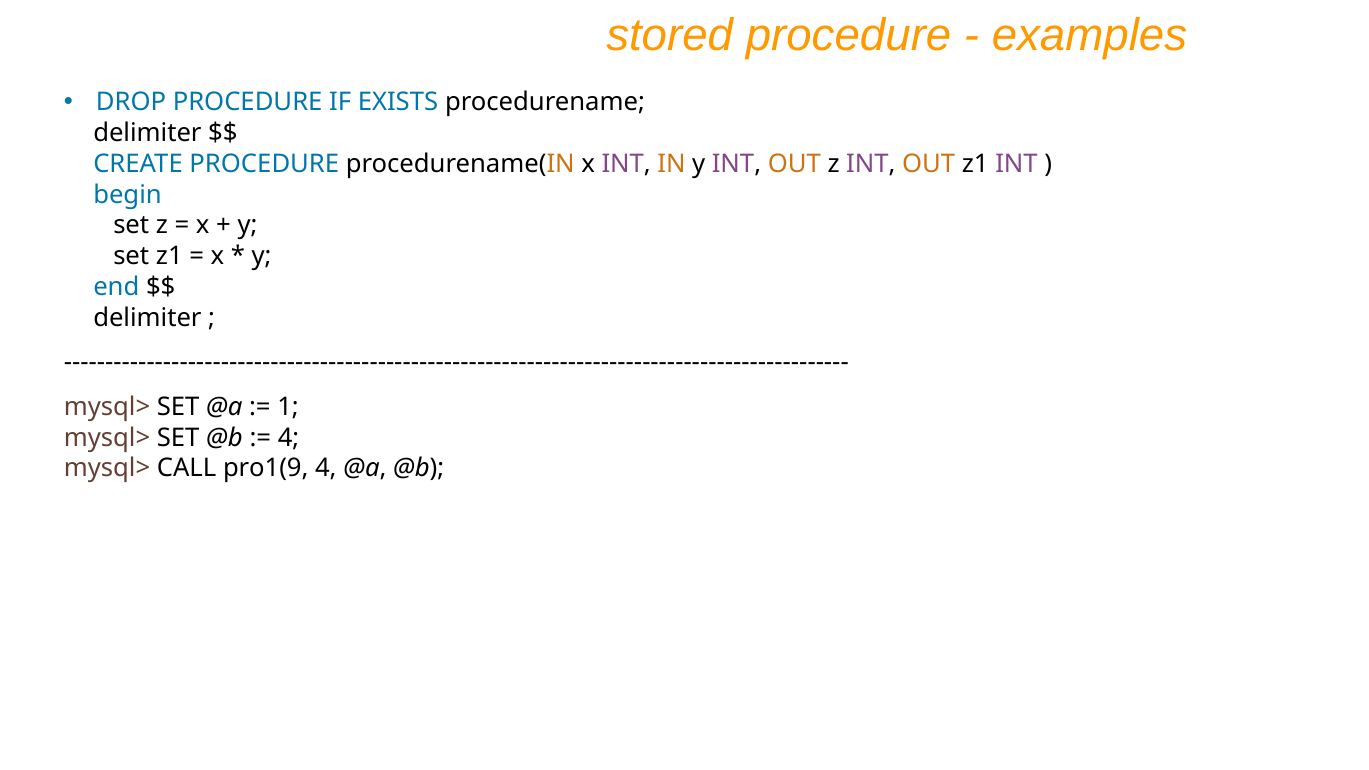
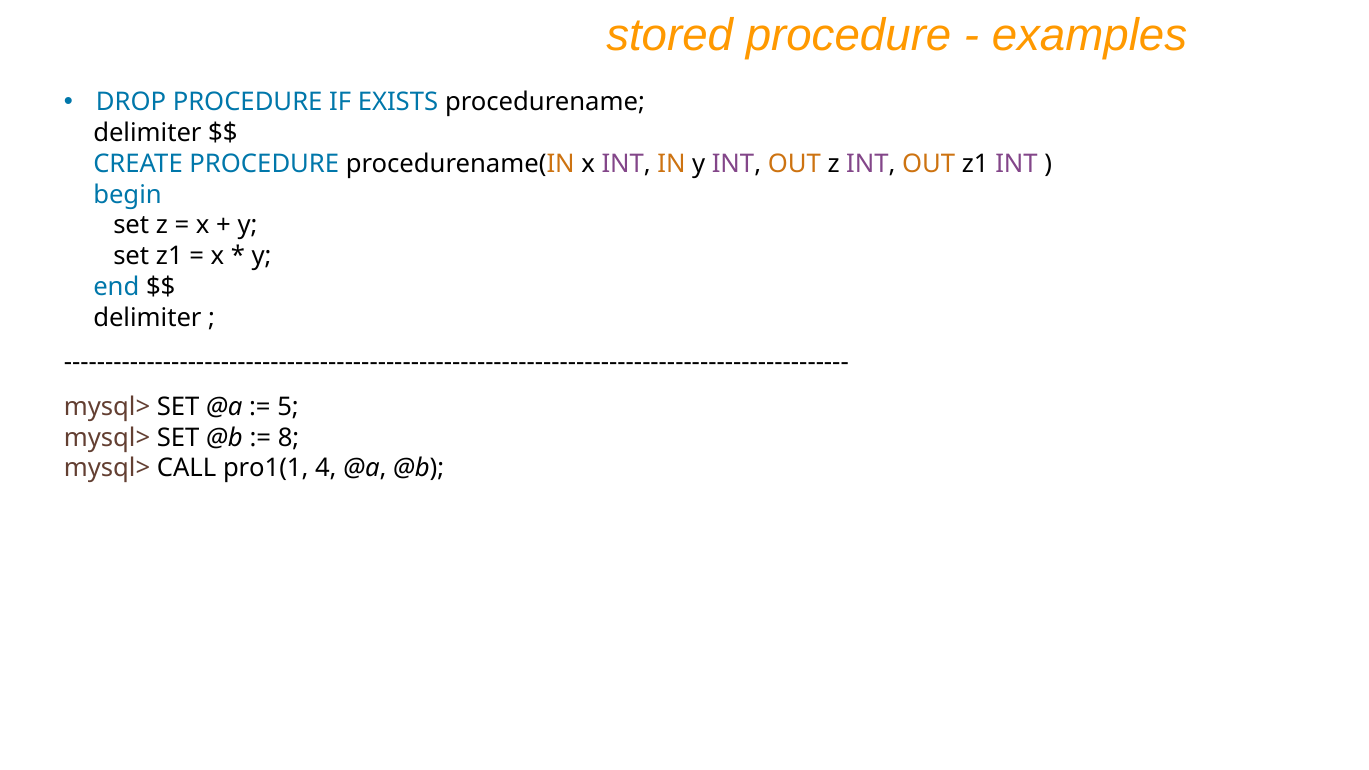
1: 1 -> 5 (288, 407)
4: 4 -> 8 (289, 438)
pro1(9: pro1(9 -> pro1(1 (266, 468)
